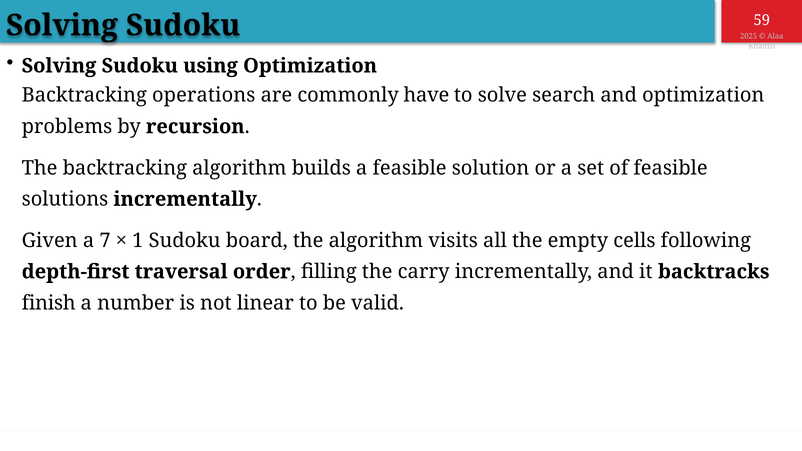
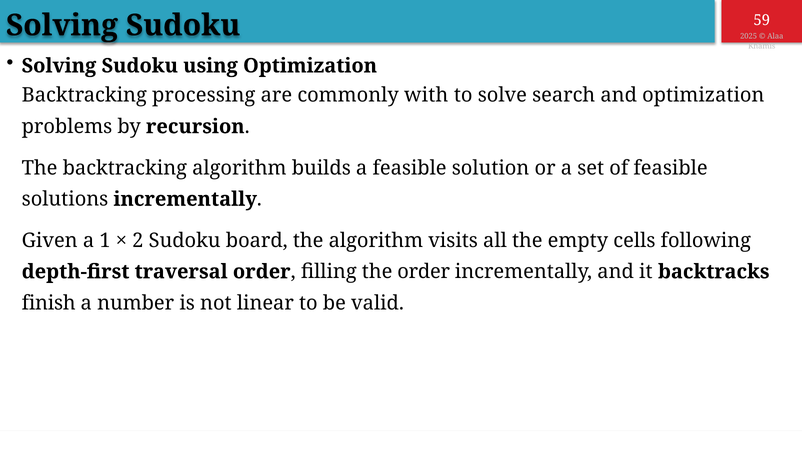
operations: operations -> processing (204, 95)
have: have -> with (426, 95)
7: 7 -> 1 (105, 240)
1: 1 -> 2 (138, 240)
the carry: carry -> order (424, 272)
